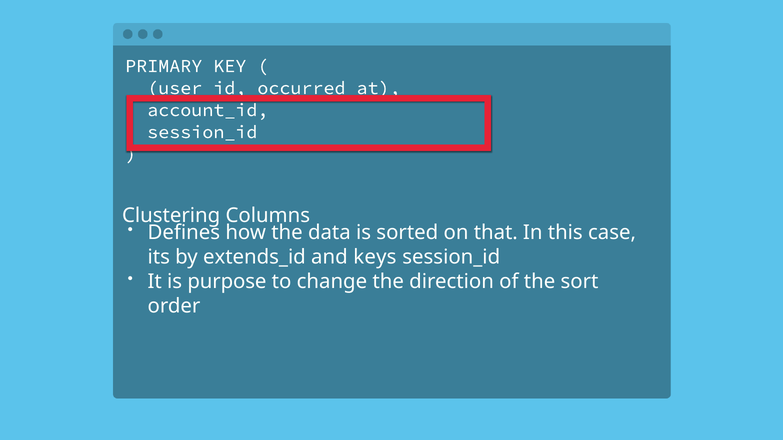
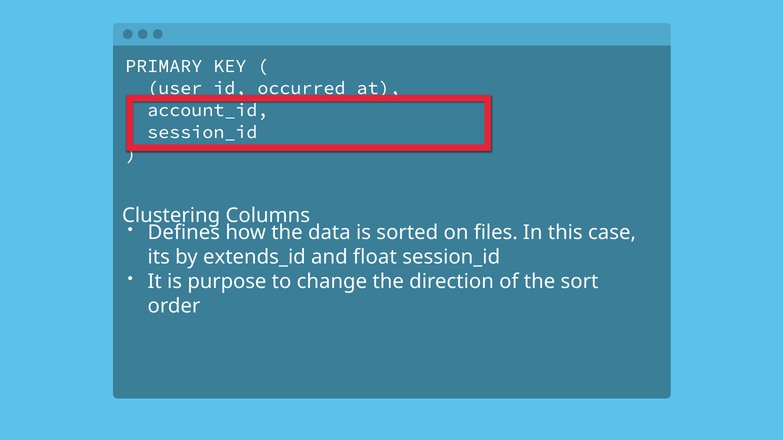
that: that -> files (496, 233)
keys: keys -> float (375, 257)
